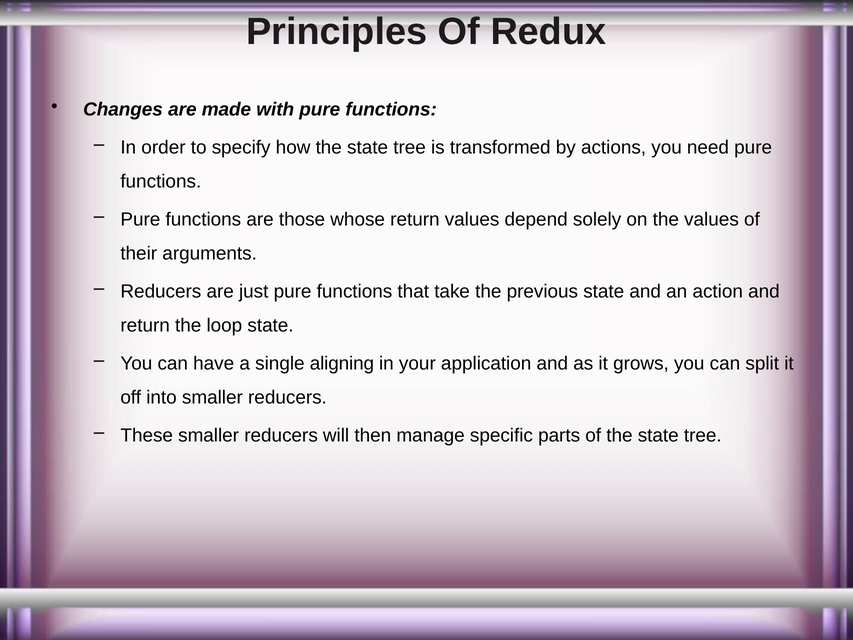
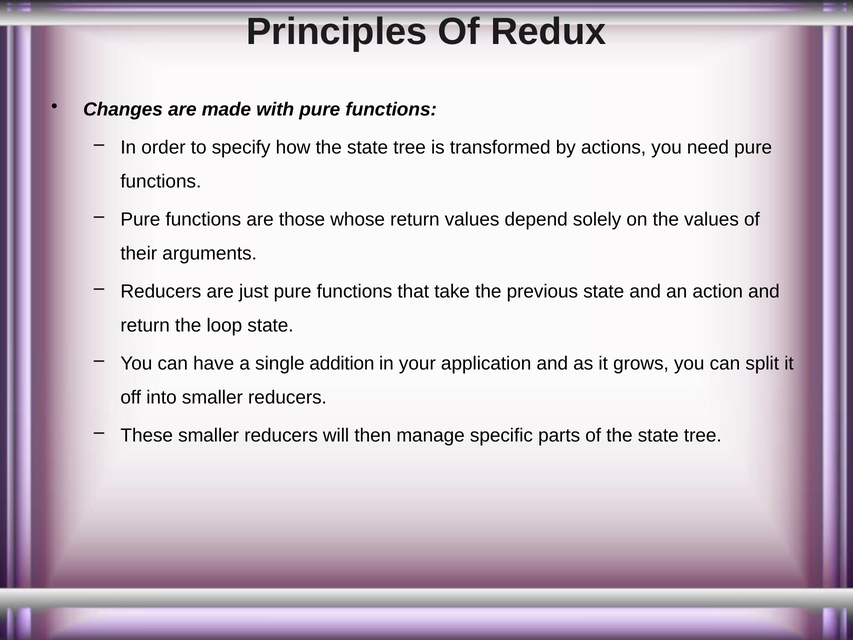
aligning: aligning -> addition (342, 363)
